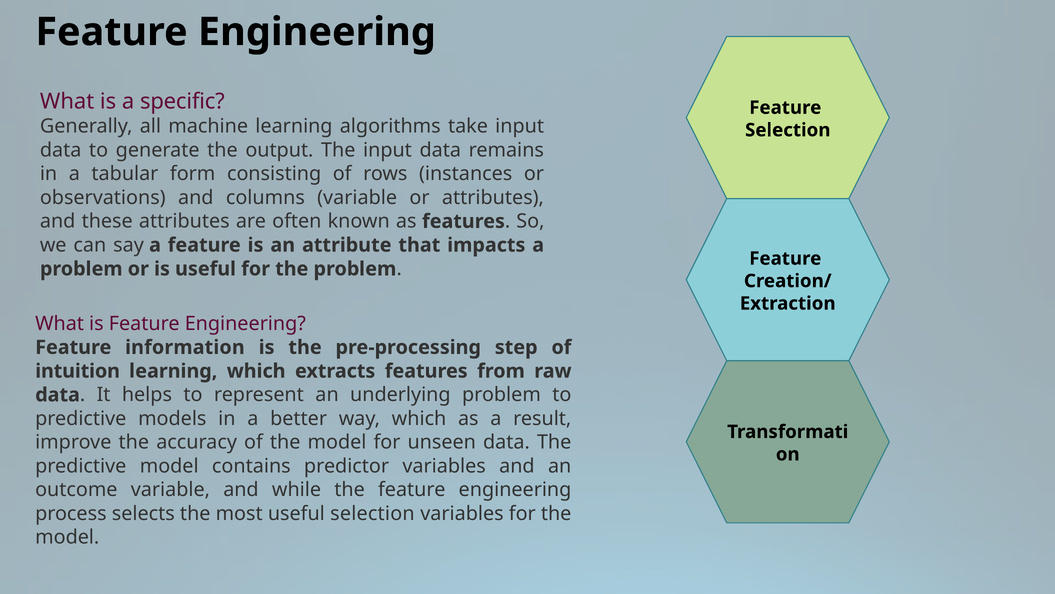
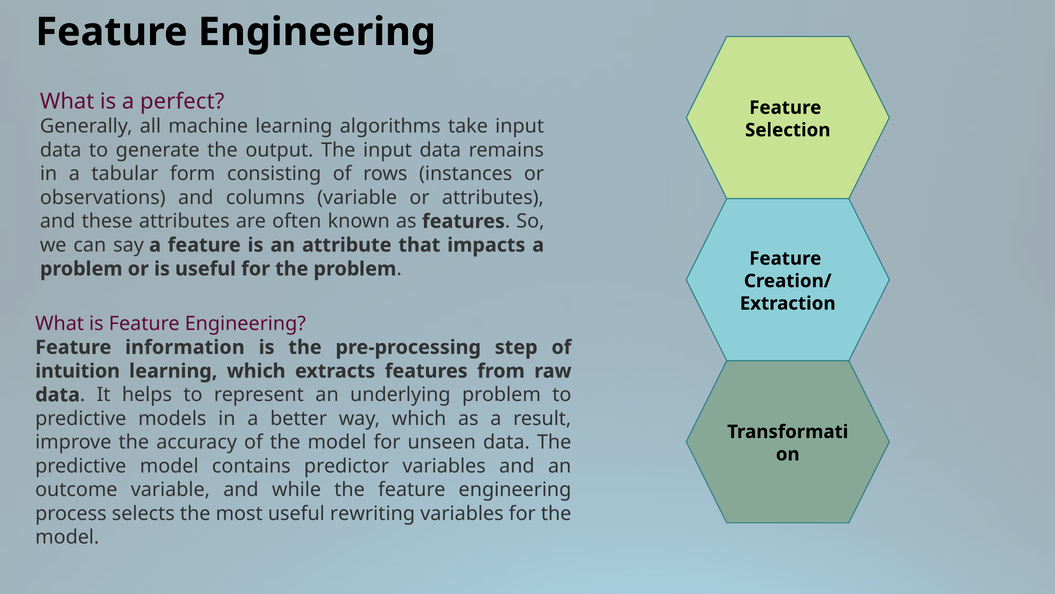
specific: specific -> perfect (182, 101)
useful selection: selection -> rewriting (373, 513)
